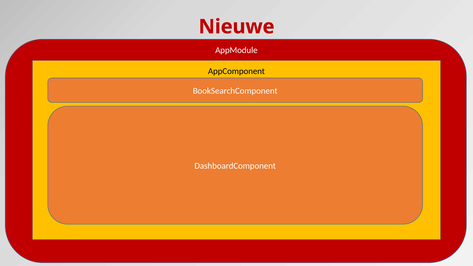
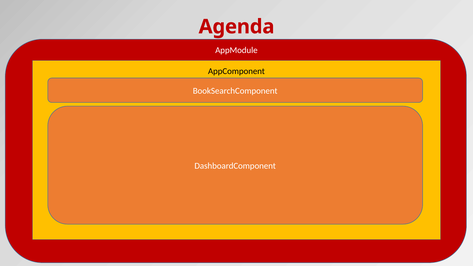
Nieuwe: Nieuwe -> Agenda (237, 27)
